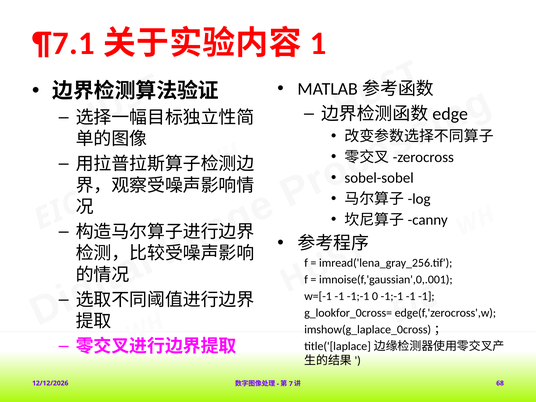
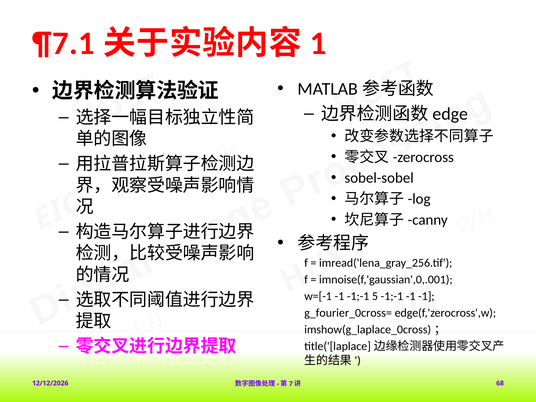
0: 0 -> 5 (375, 296)
g_lookfor_0cross=: g_lookfor_0cross= -> g_fourier_0cross= (348, 313)
